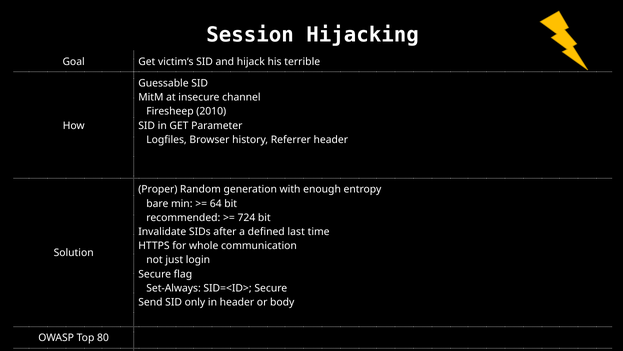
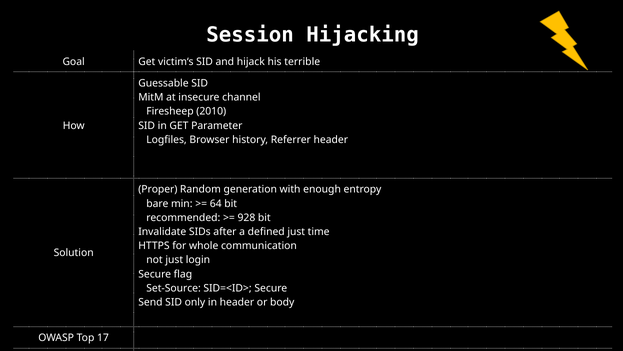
724: 724 -> 928 (246, 217)
defined last: last -> just (296, 231)
Set-Always: Set-Always -> Set-Source (174, 288)
80: 80 -> 17 (103, 337)
